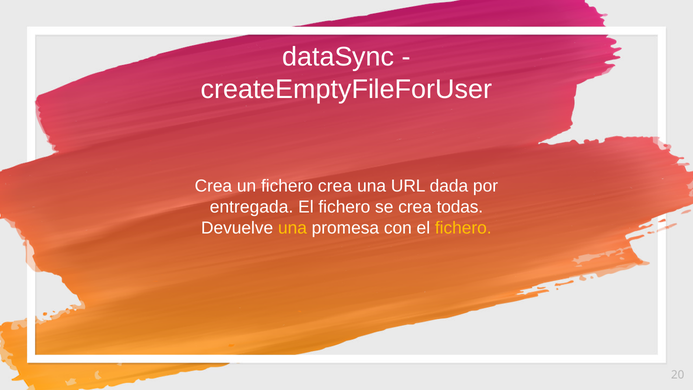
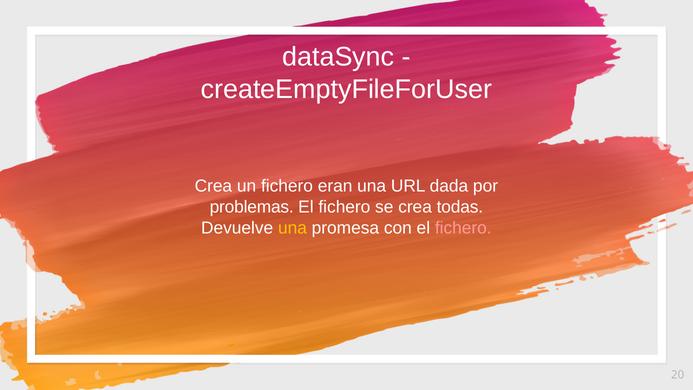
fichero crea: crea -> eran (335, 186)
entregada: entregada -> problemas (252, 207)
fichero colour: yellow -> pink (463, 228)
